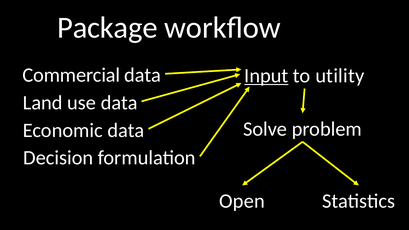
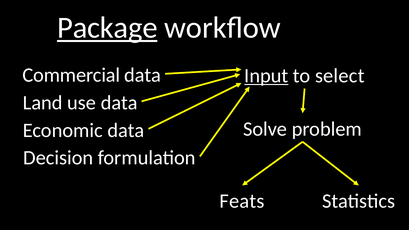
Package underline: none -> present (107, 28)
utility: utility -> select (340, 76)
Open: Open -> Feats (242, 201)
